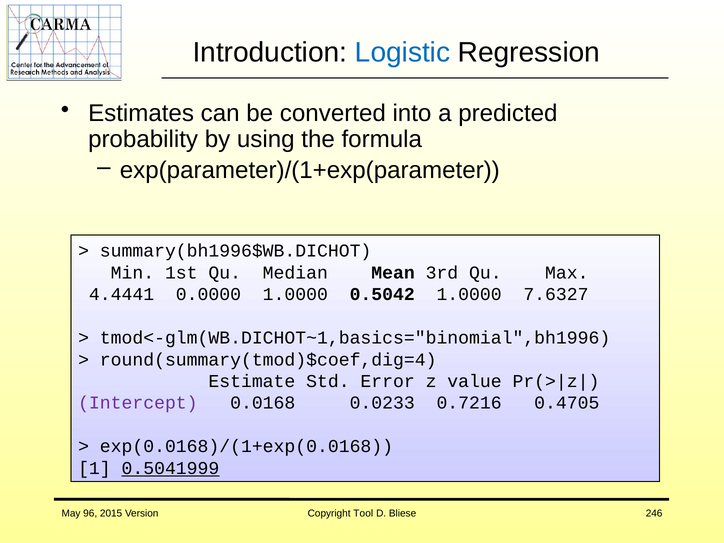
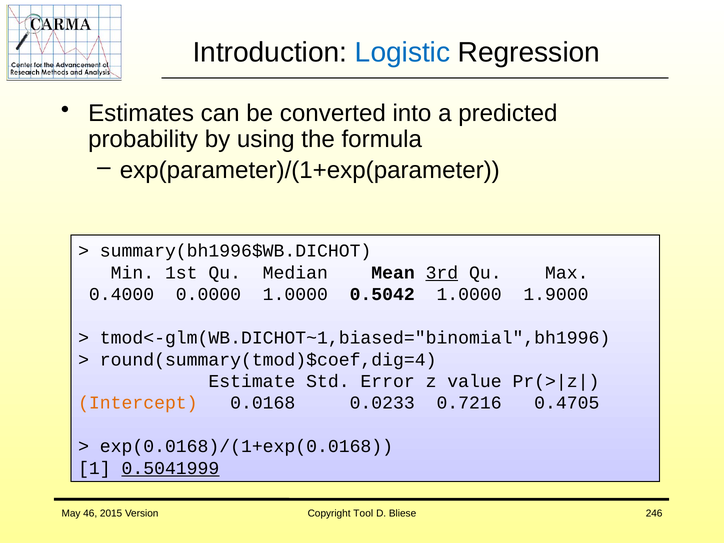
3rd underline: none -> present (442, 273)
4.4441: 4.4441 -> 0.4000 (122, 294)
7.6327: 7.6327 -> 1.9000 (556, 294)
tmod<-glm(WB.DICHOT~1,basics="binomial",bh1996: tmod<-glm(WB.DICHOT~1,basics="binomial",bh1996 -> tmod<-glm(WB.DICHOT~1,biased="binomial",bh1996 (355, 338)
Intercept colour: purple -> orange (138, 403)
96: 96 -> 46 (90, 514)
